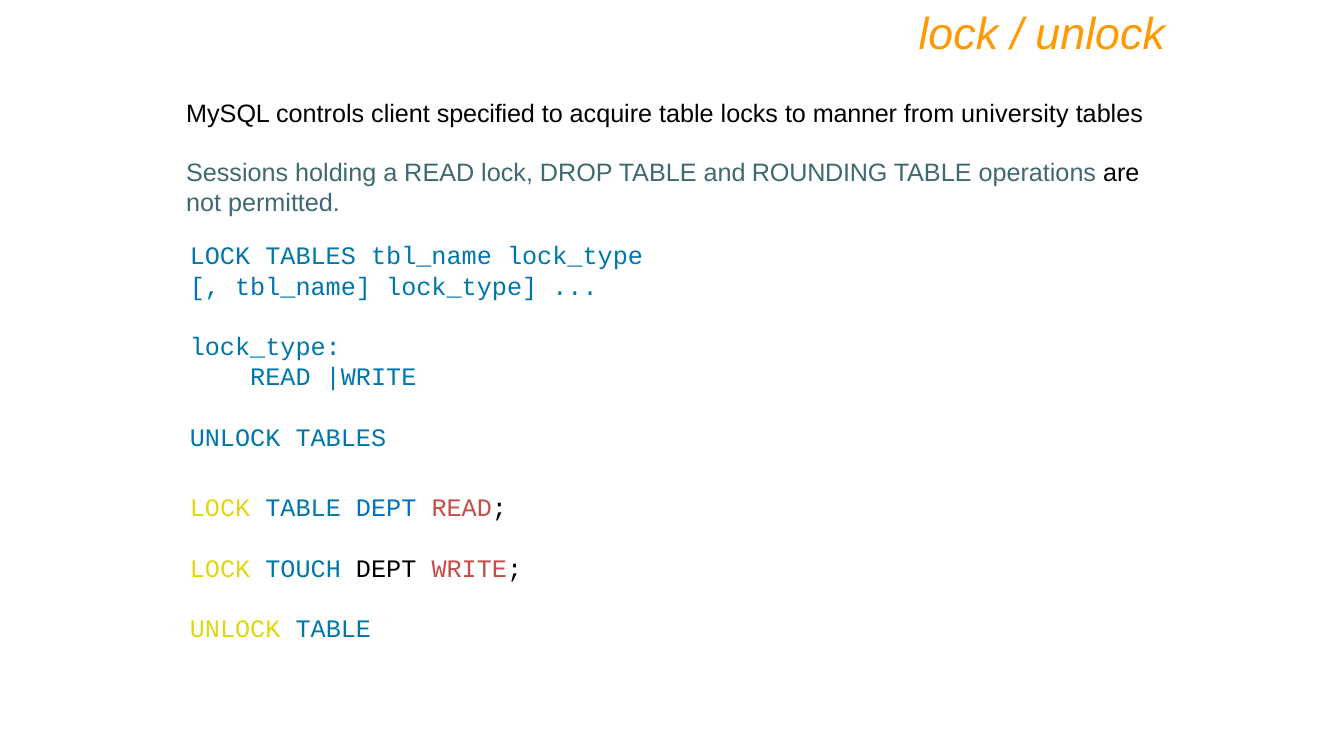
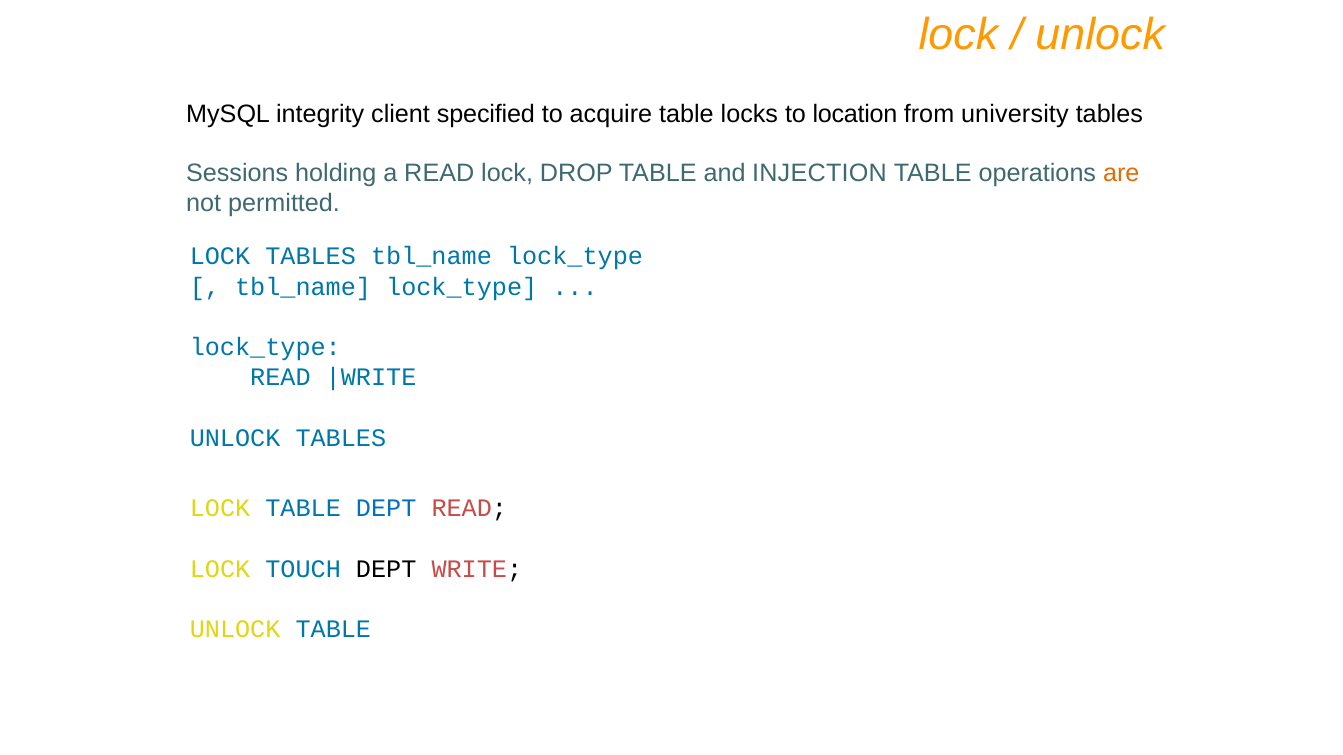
controls: controls -> integrity (320, 114)
manner: manner -> location (855, 114)
ROUNDING: ROUNDING -> INJECTION (819, 173)
are colour: black -> orange (1121, 173)
